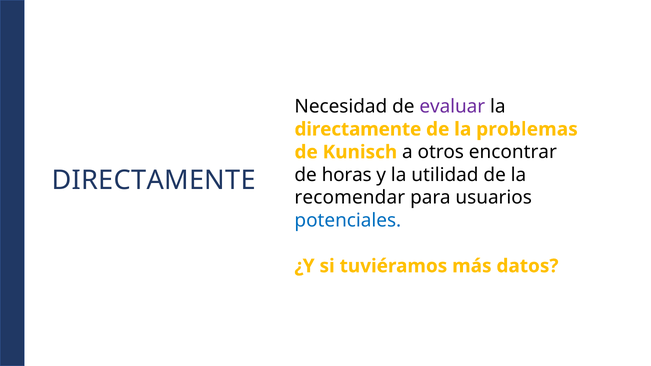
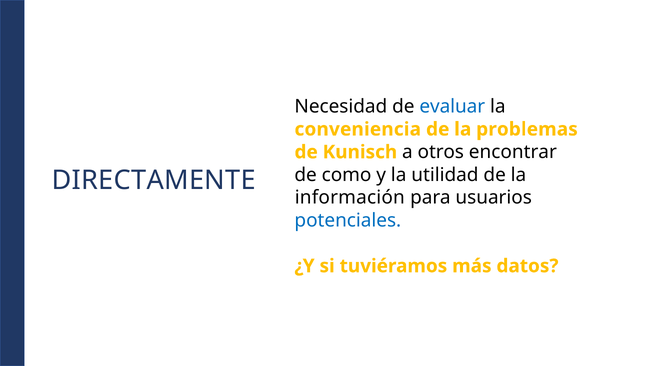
evaluar colour: purple -> blue (452, 107)
directamente: directamente -> conveniencia (358, 129)
horas: horas -> como (347, 175)
recomendar: recomendar -> información (350, 198)
